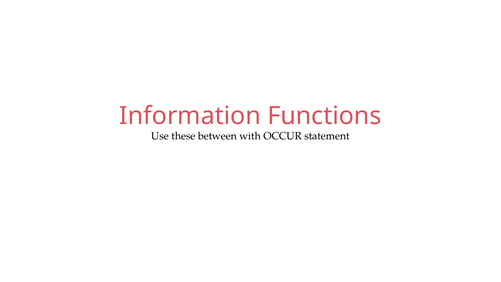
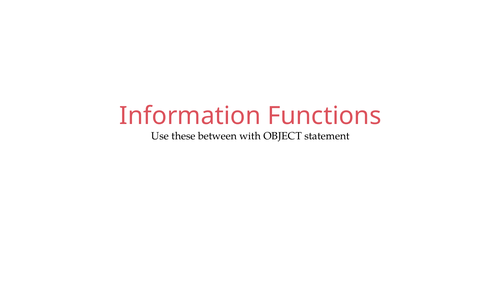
OCCUR: OCCUR -> OBJECT (283, 136)
